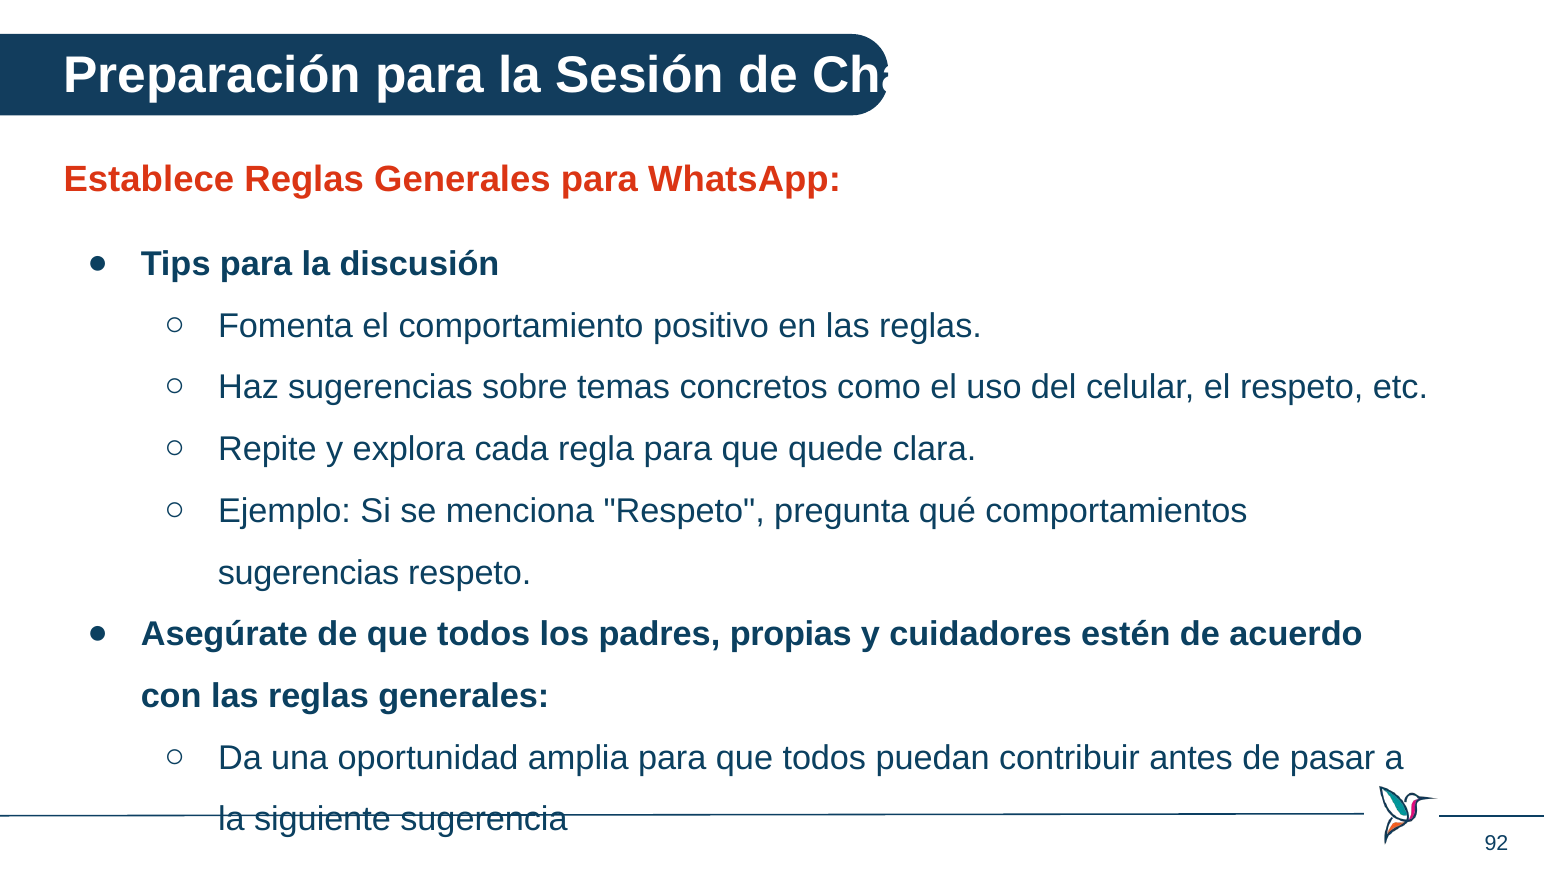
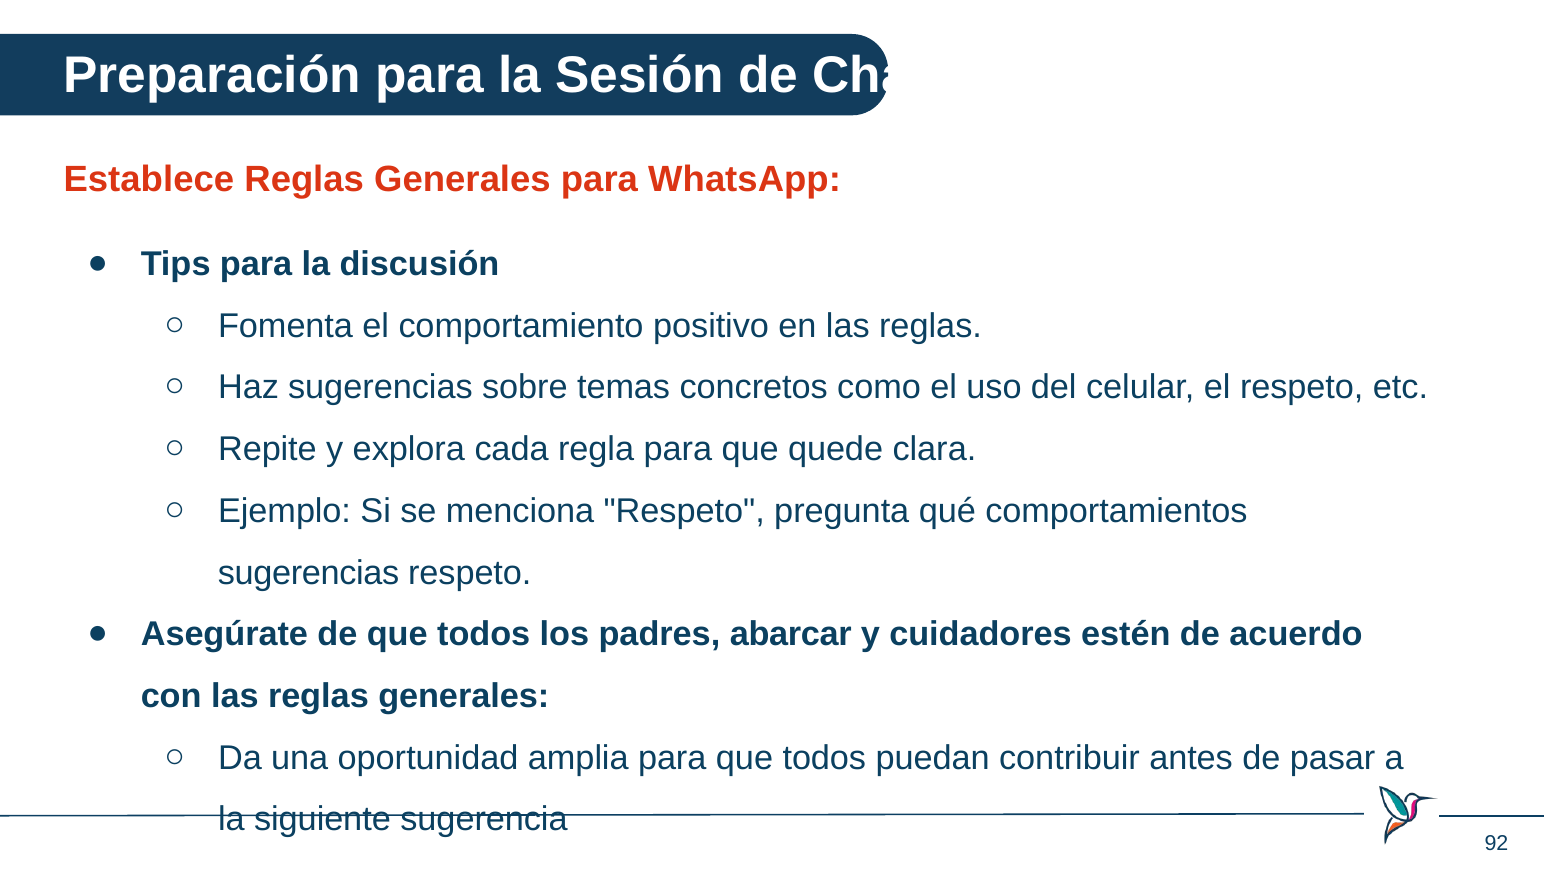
propias: propias -> abarcar (791, 634)
